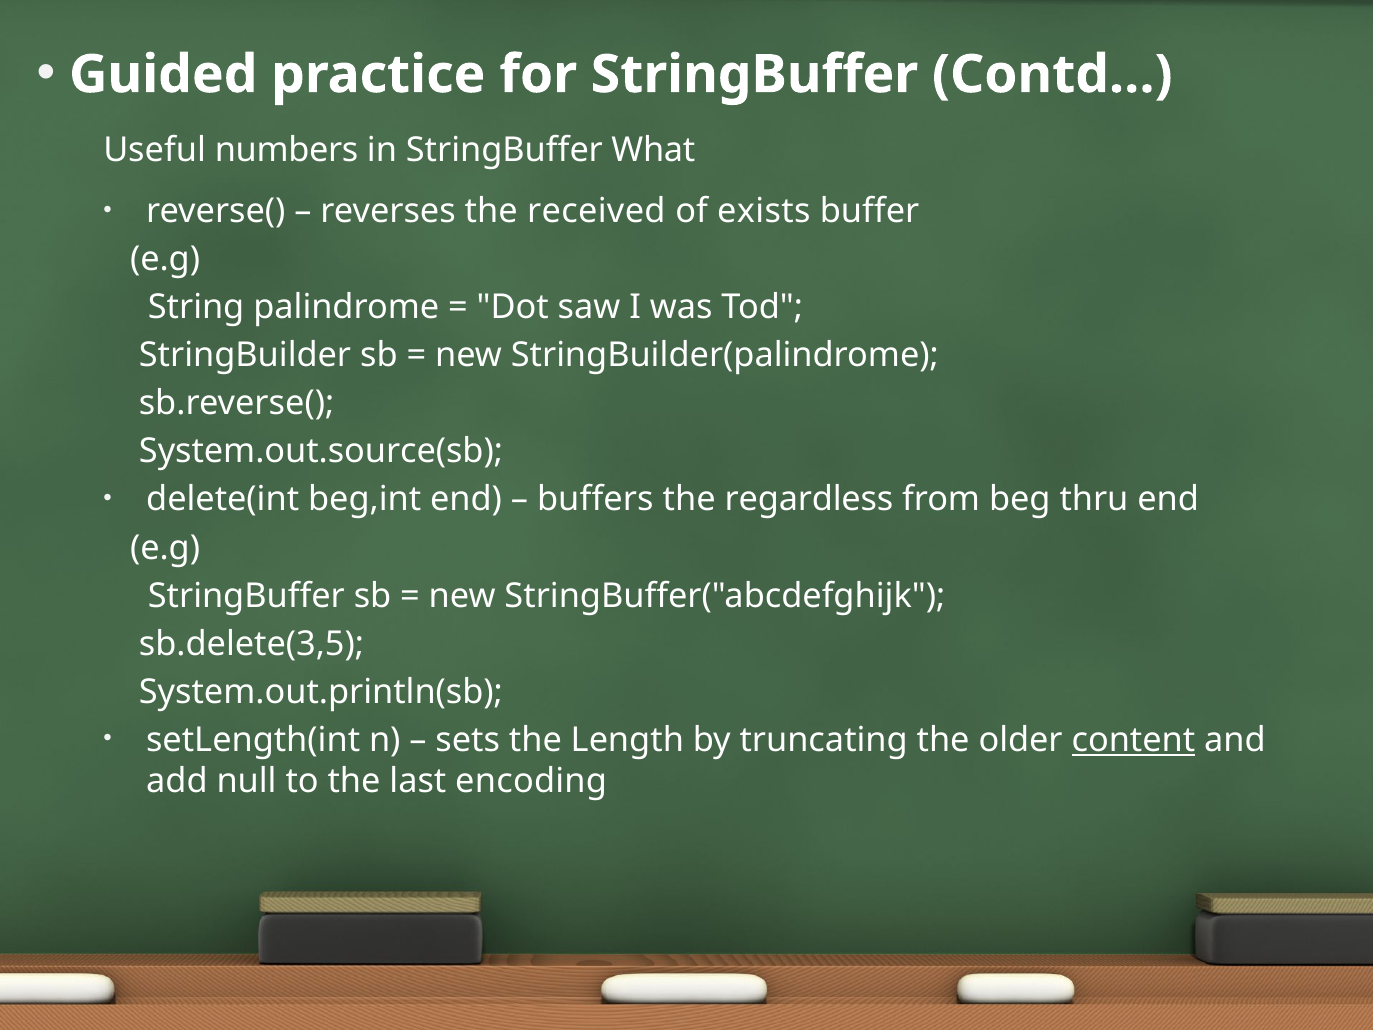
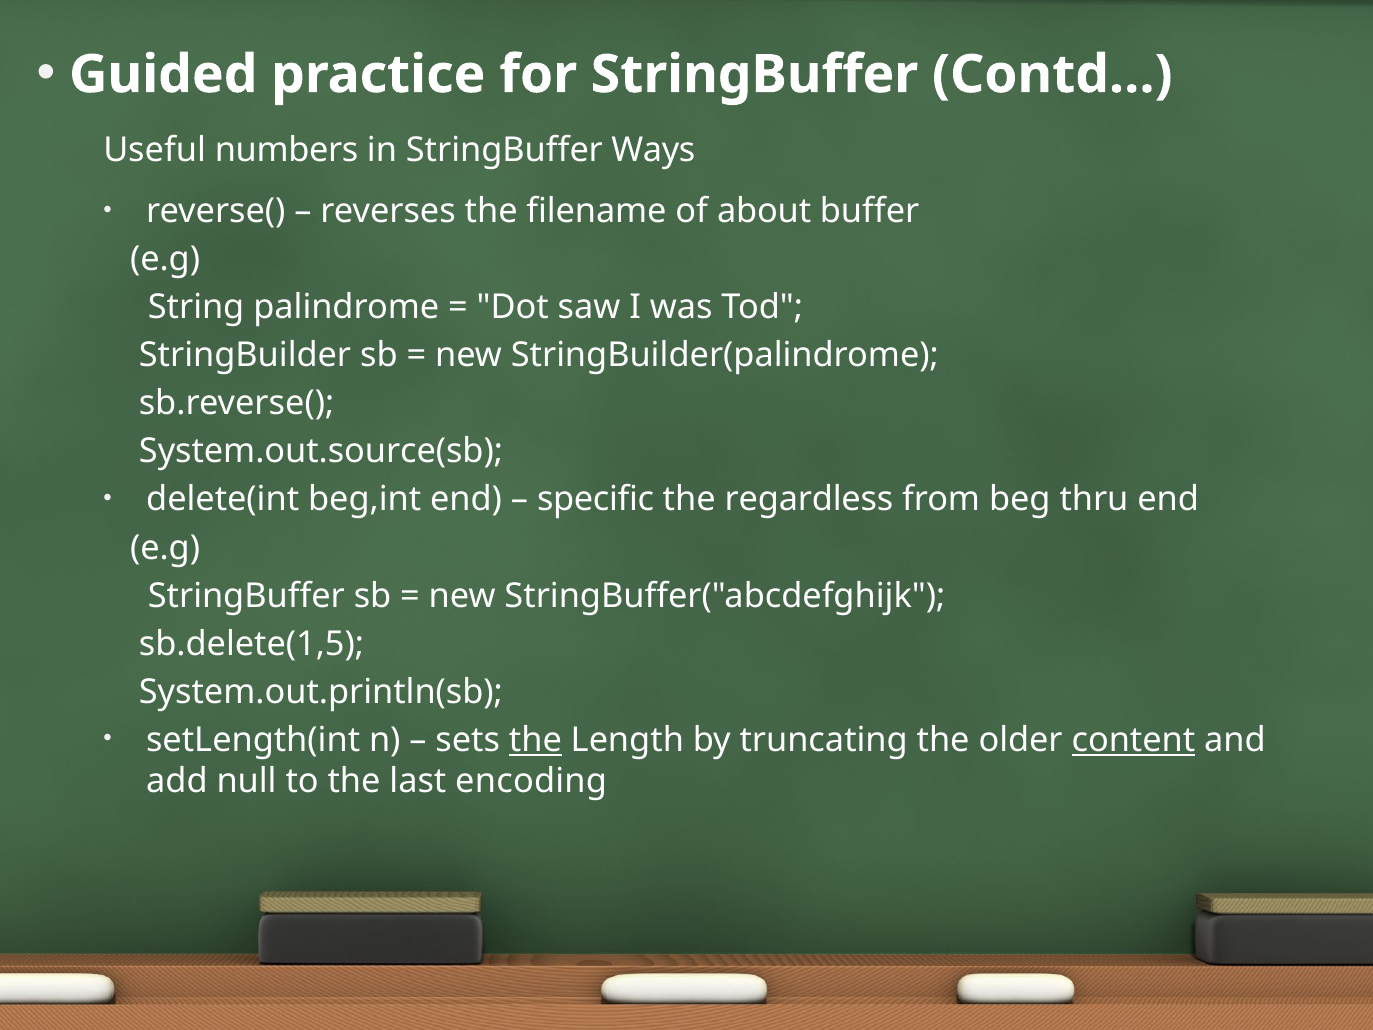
What: What -> Ways (653, 150)
received: received -> filename (597, 211)
exists: exists -> about (764, 211)
buffers: buffers -> specific (596, 499)
sb.delete(3,5: sb.delete(3,5 -> sb.delete(1,5 (252, 644)
the underline: none -> present (535, 740)
